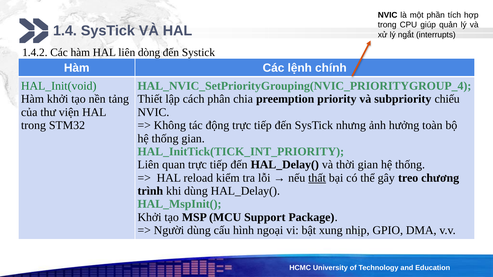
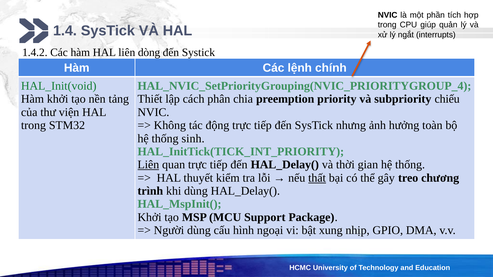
thống gian: gian -> sinh (193, 139)
Liên underline: none -> present (148, 165)
reload: reload -> thuyết (198, 178)
